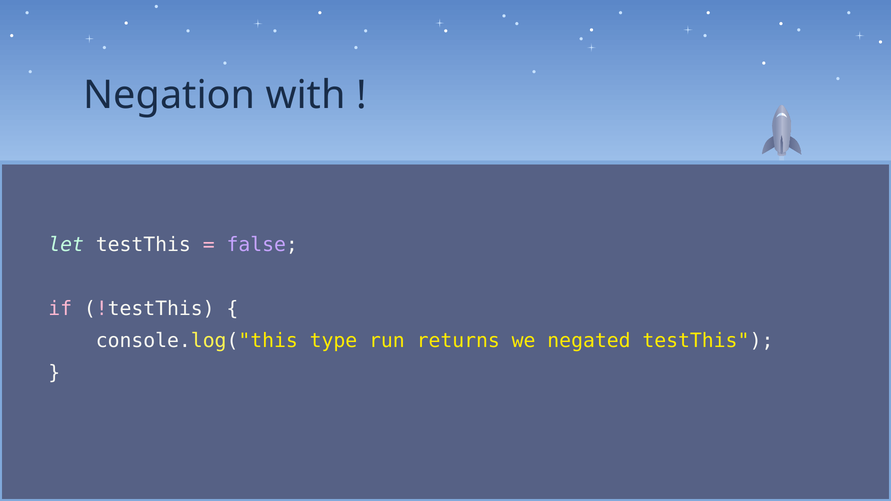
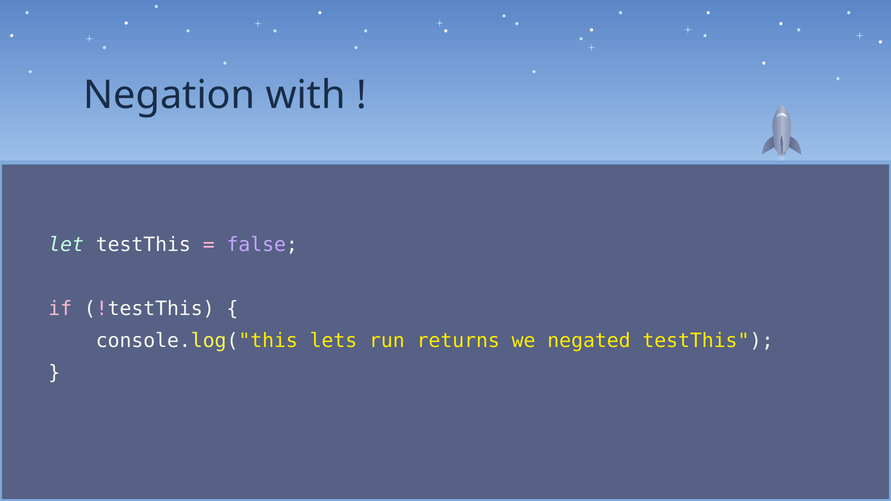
type: type -> lets (333, 341)
